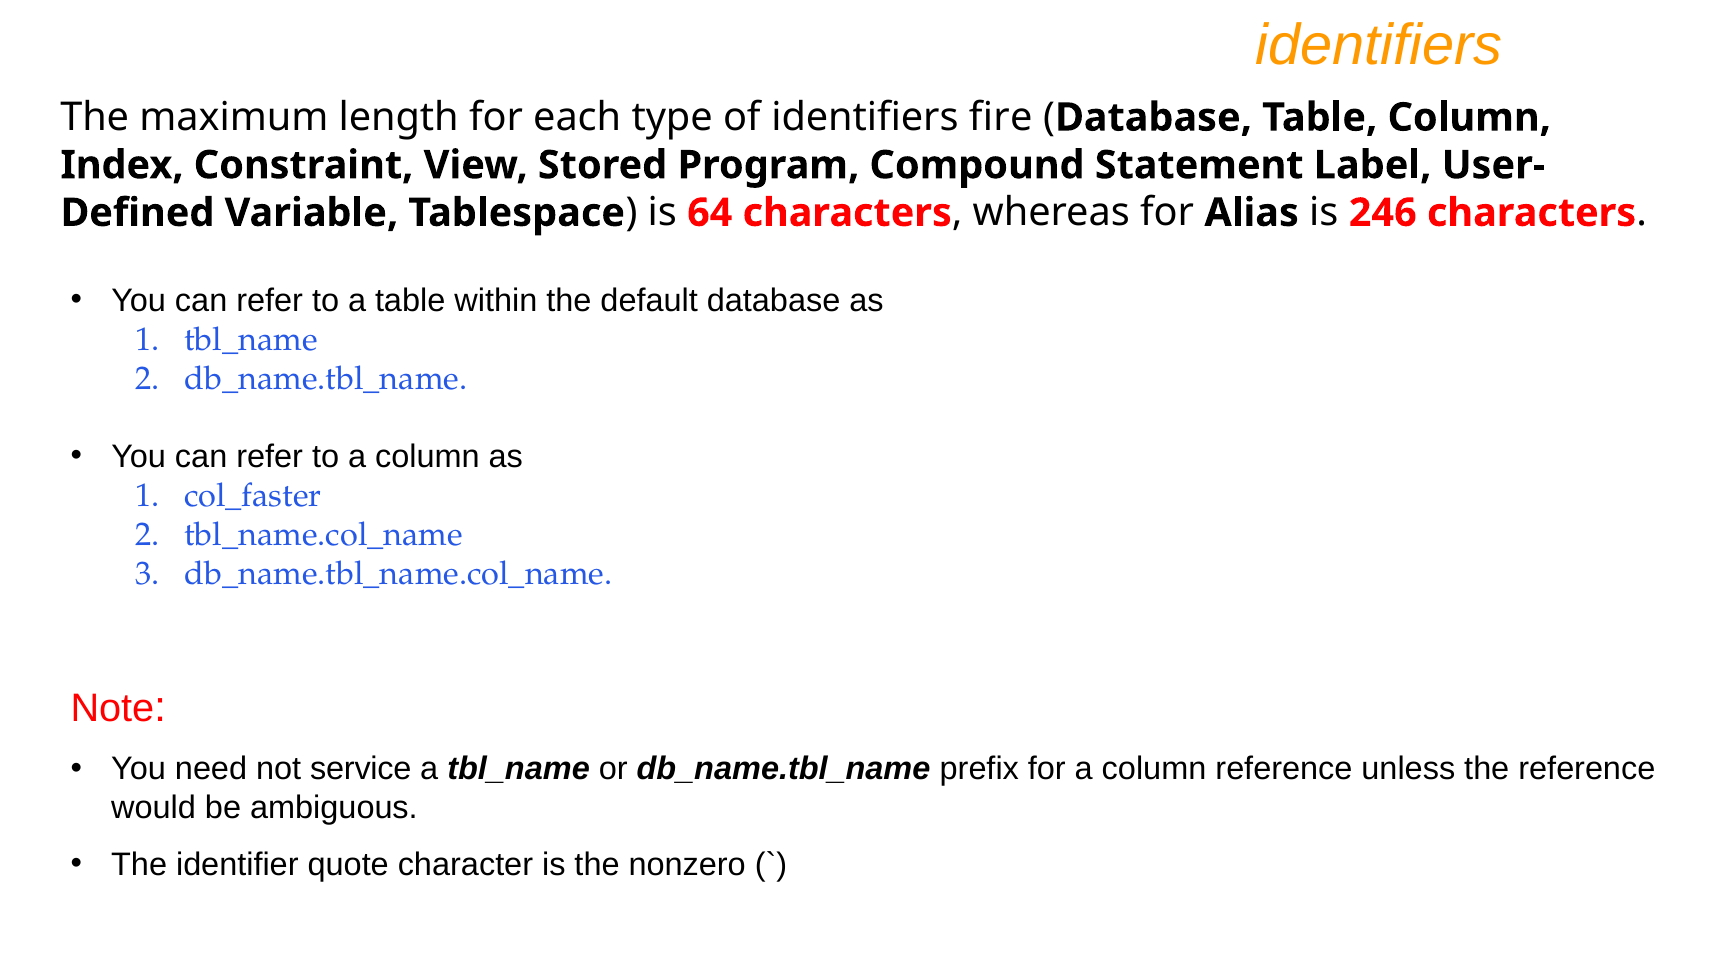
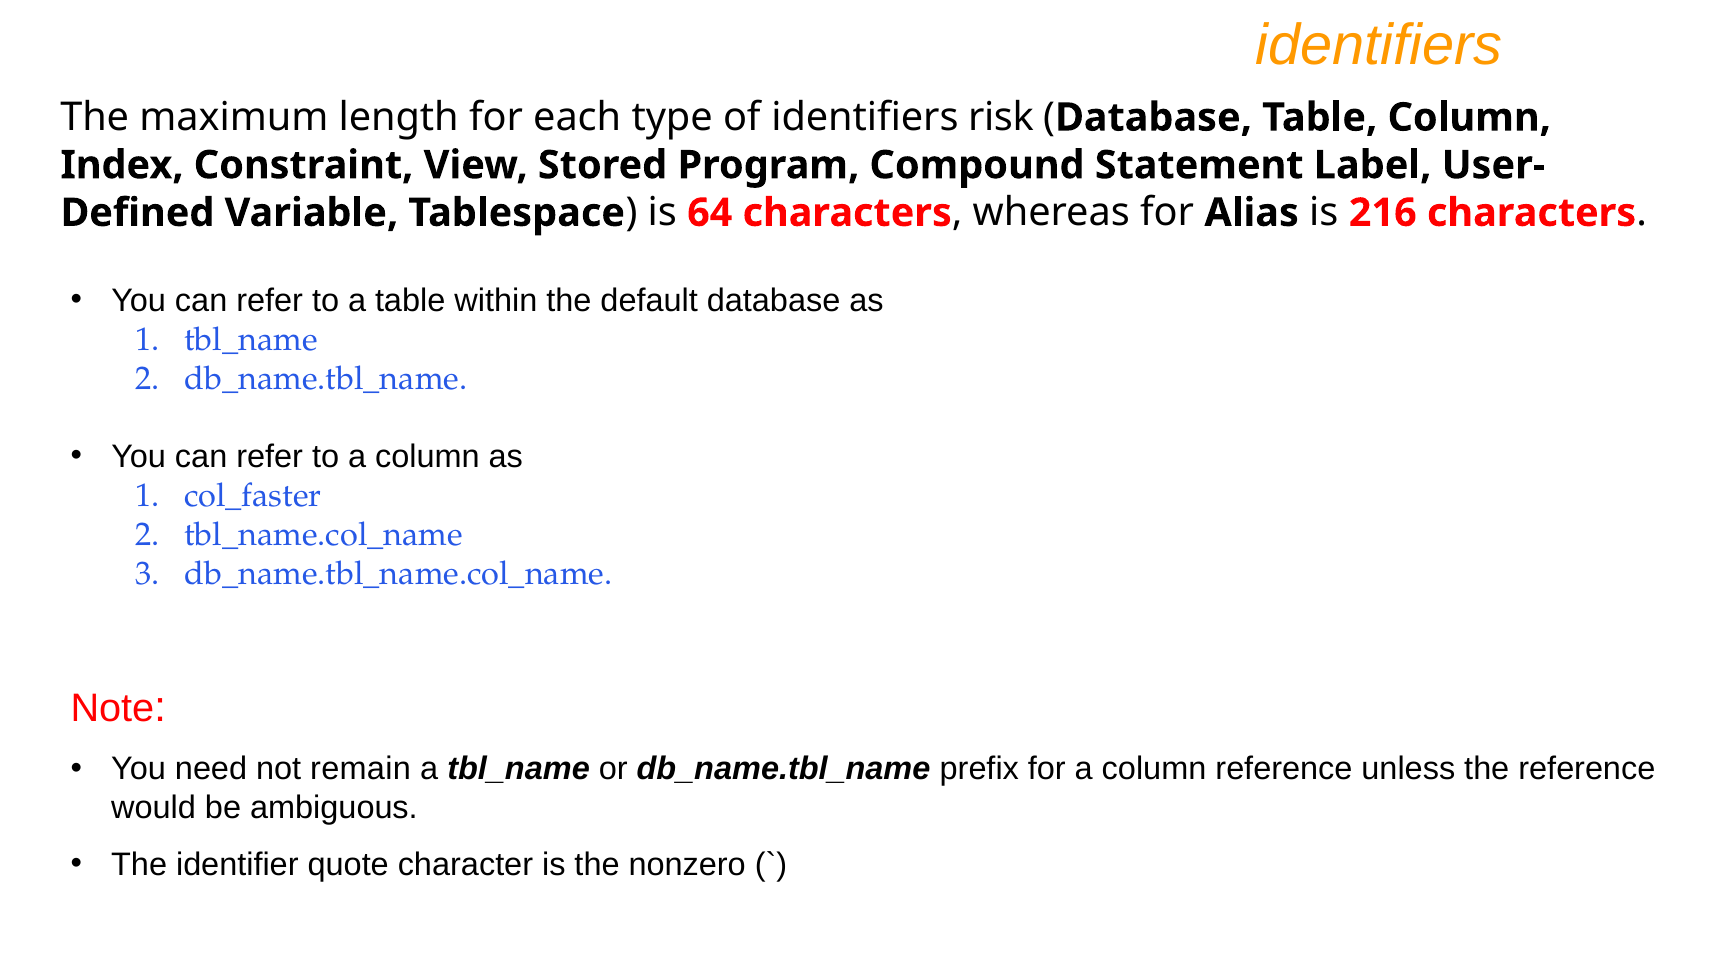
fire: fire -> risk (1001, 117)
246: 246 -> 216 (1383, 213)
service: service -> remain (361, 769)
